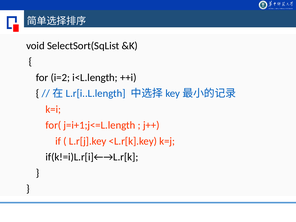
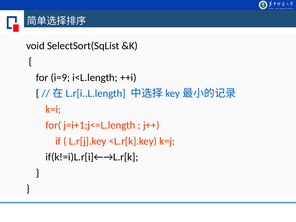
i=2: i=2 -> i=9 (60, 78)
